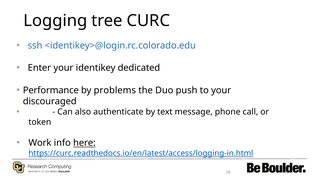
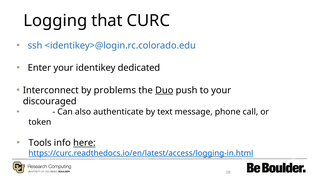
tree: tree -> that (107, 21)
Performance: Performance -> Interconnect (51, 90)
Duo underline: none -> present (164, 90)
Work: Work -> Tools (40, 143)
